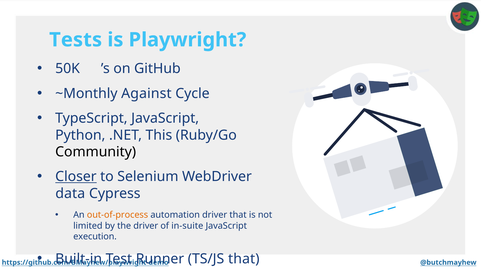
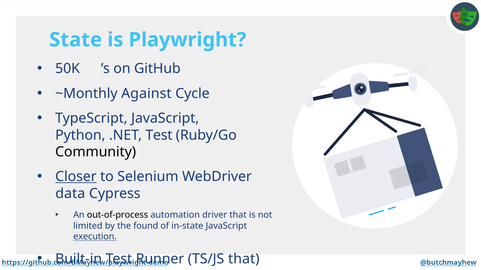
Tests: Tests -> State (76, 40)
.NET This: This -> Test (159, 135)
out-of-process colour: orange -> black (118, 215)
the driver: driver -> found (146, 226)
in-suite: in-suite -> in-state (187, 226)
execution underline: none -> present (95, 237)
